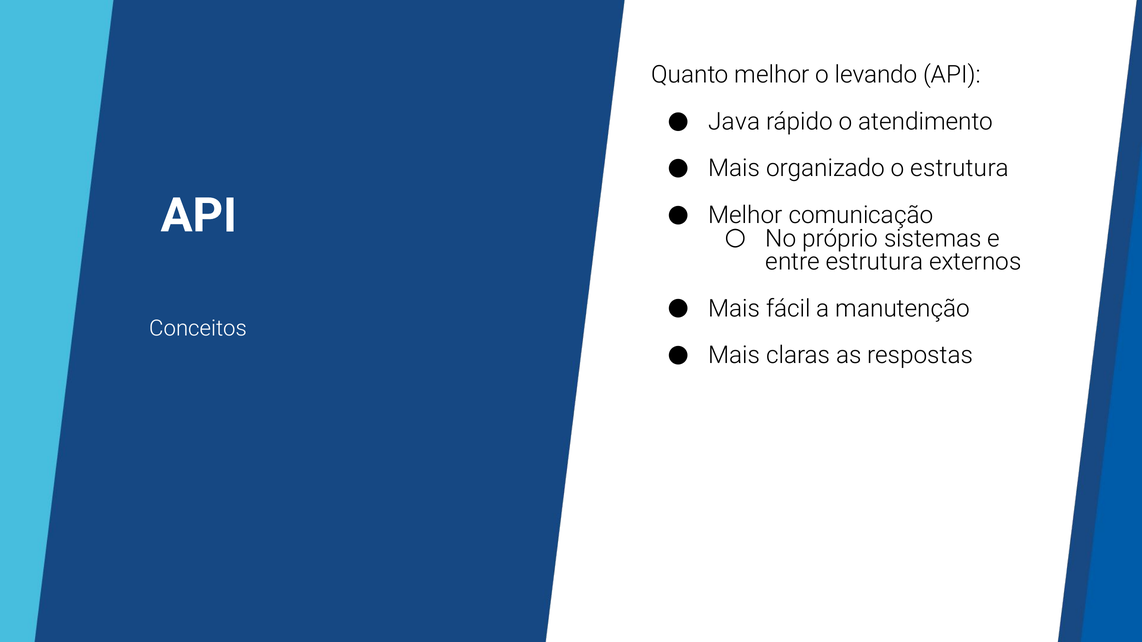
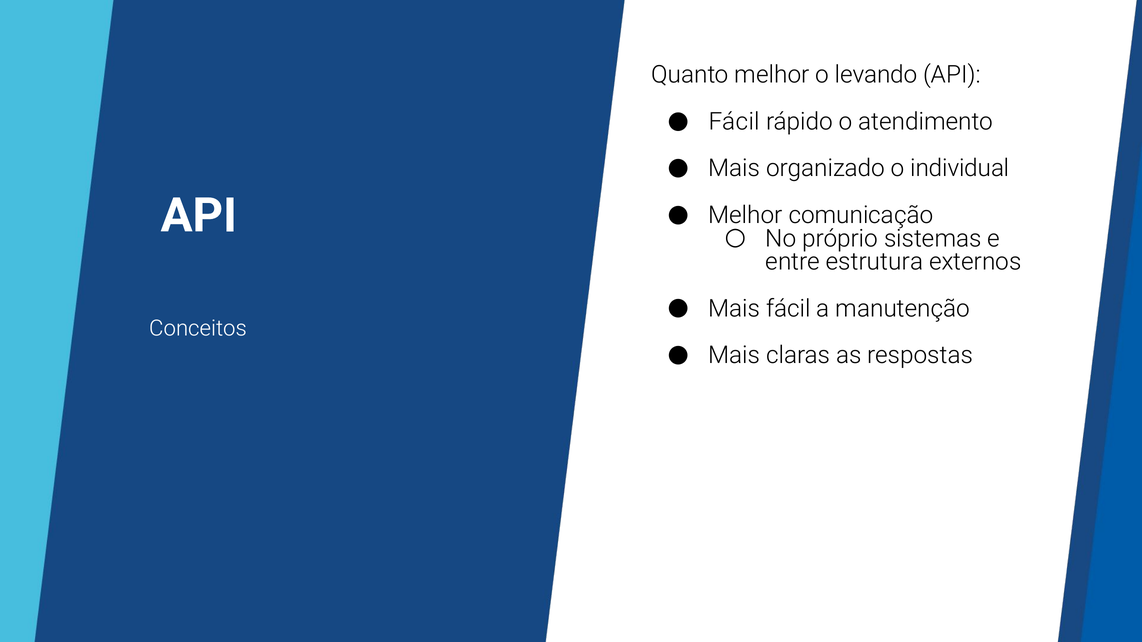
Java: Java -> Fácil (734, 122)
o estrutura: estrutura -> individual (960, 168)
